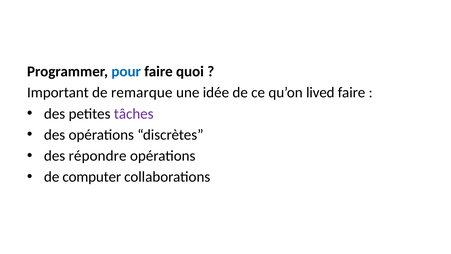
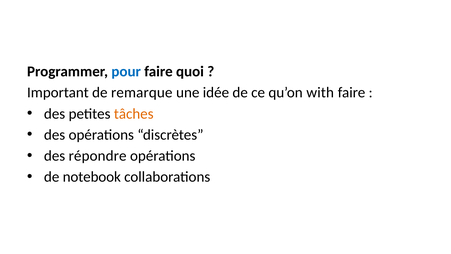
lived: lived -> with (320, 93)
tâches colour: purple -> orange (134, 114)
computer: computer -> notebook (92, 177)
